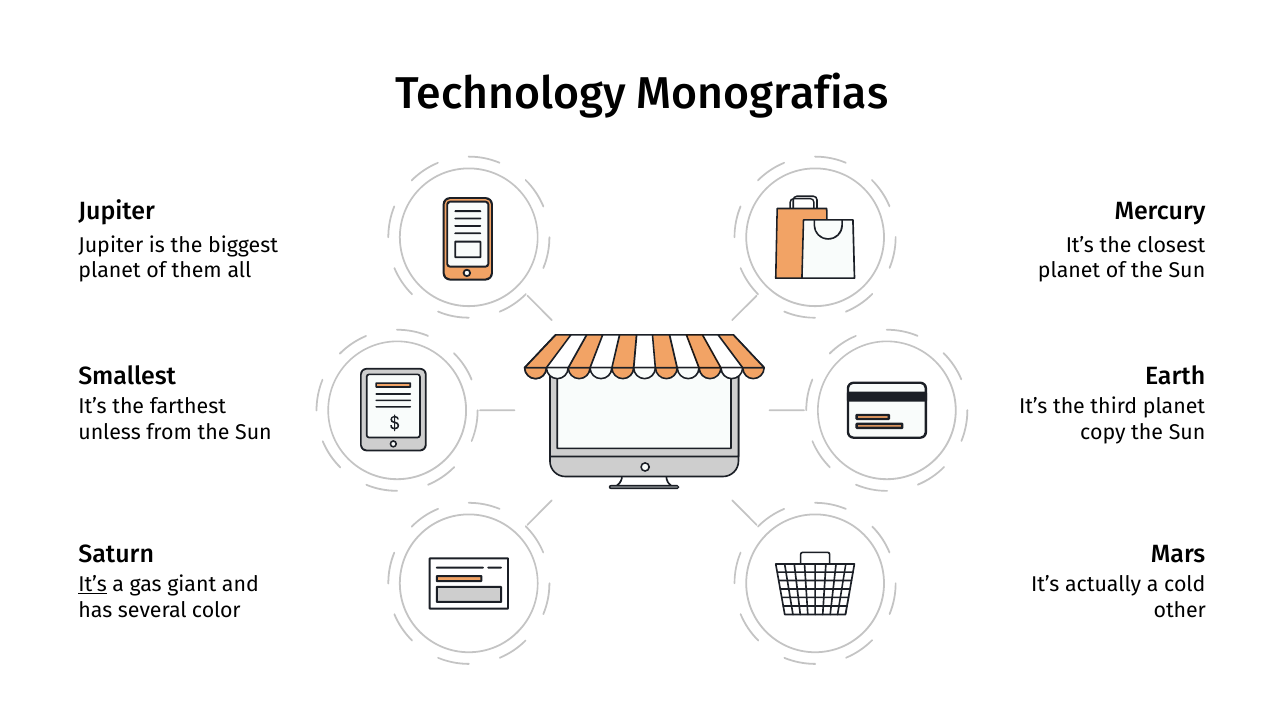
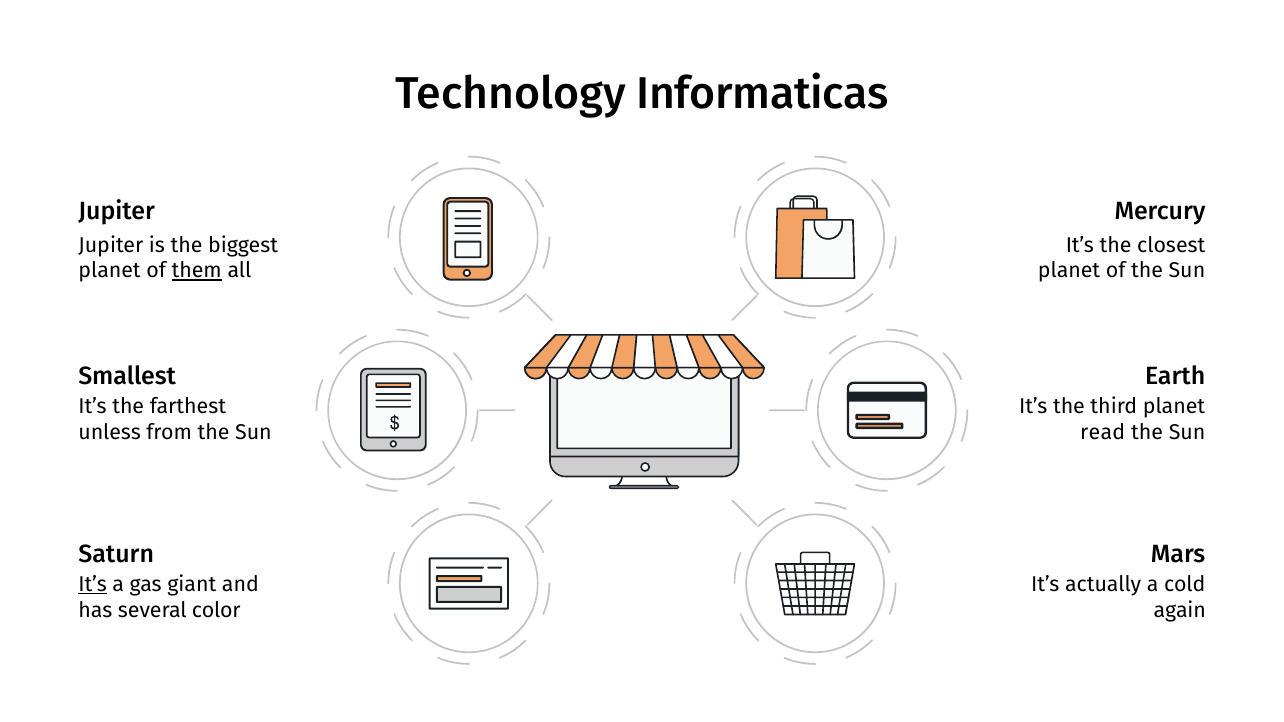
Monografias: Monografias -> Informaticas (763, 94)
them underline: none -> present (197, 271)
copy: copy -> read (1103, 432)
other: other -> again (1180, 610)
